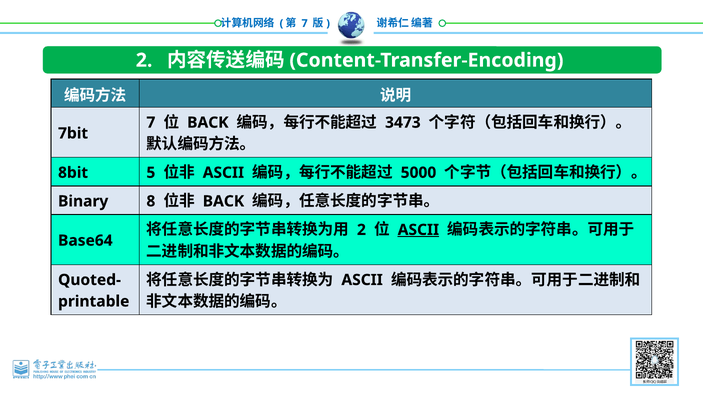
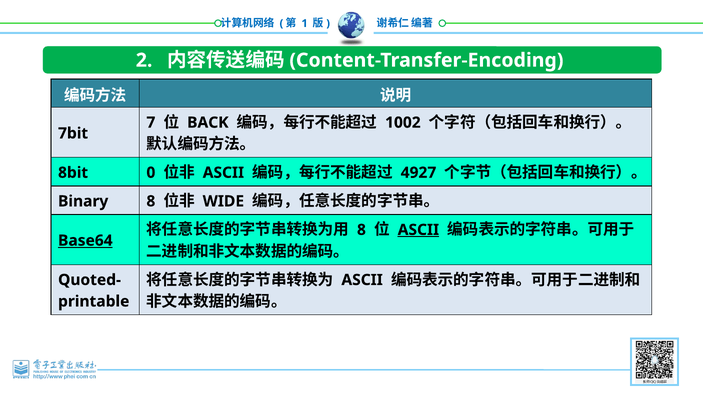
7: 7 -> 1 (305, 23)
3473: 3473 -> 1002 (403, 122)
5: 5 -> 0 (151, 172)
5000: 5000 -> 4927 (418, 172)
BACK: BACK -> WIDE (223, 201)
2: 2 -> 8 (361, 229)
Base64 underline: none -> present (85, 240)
